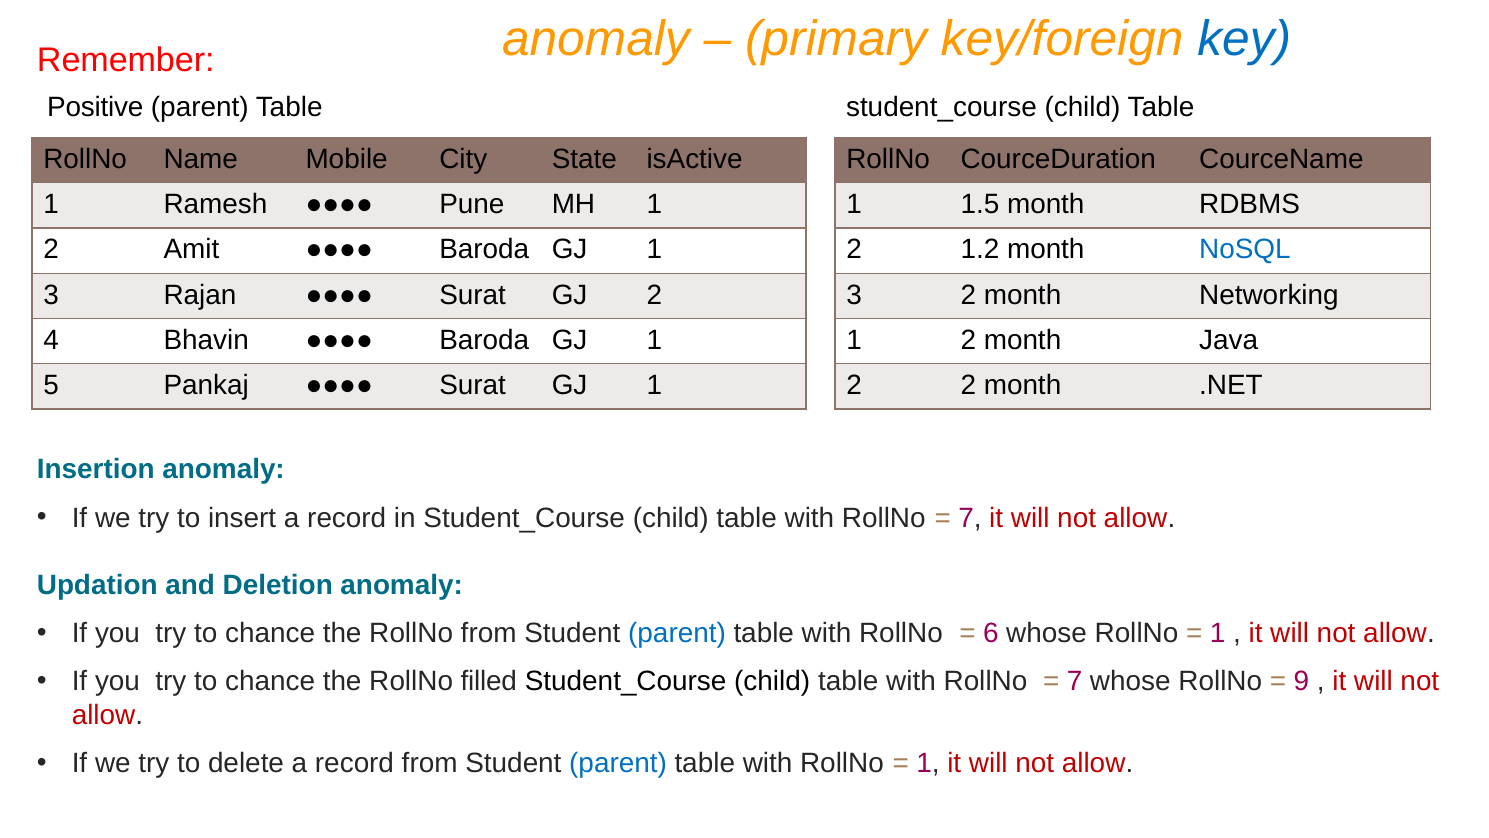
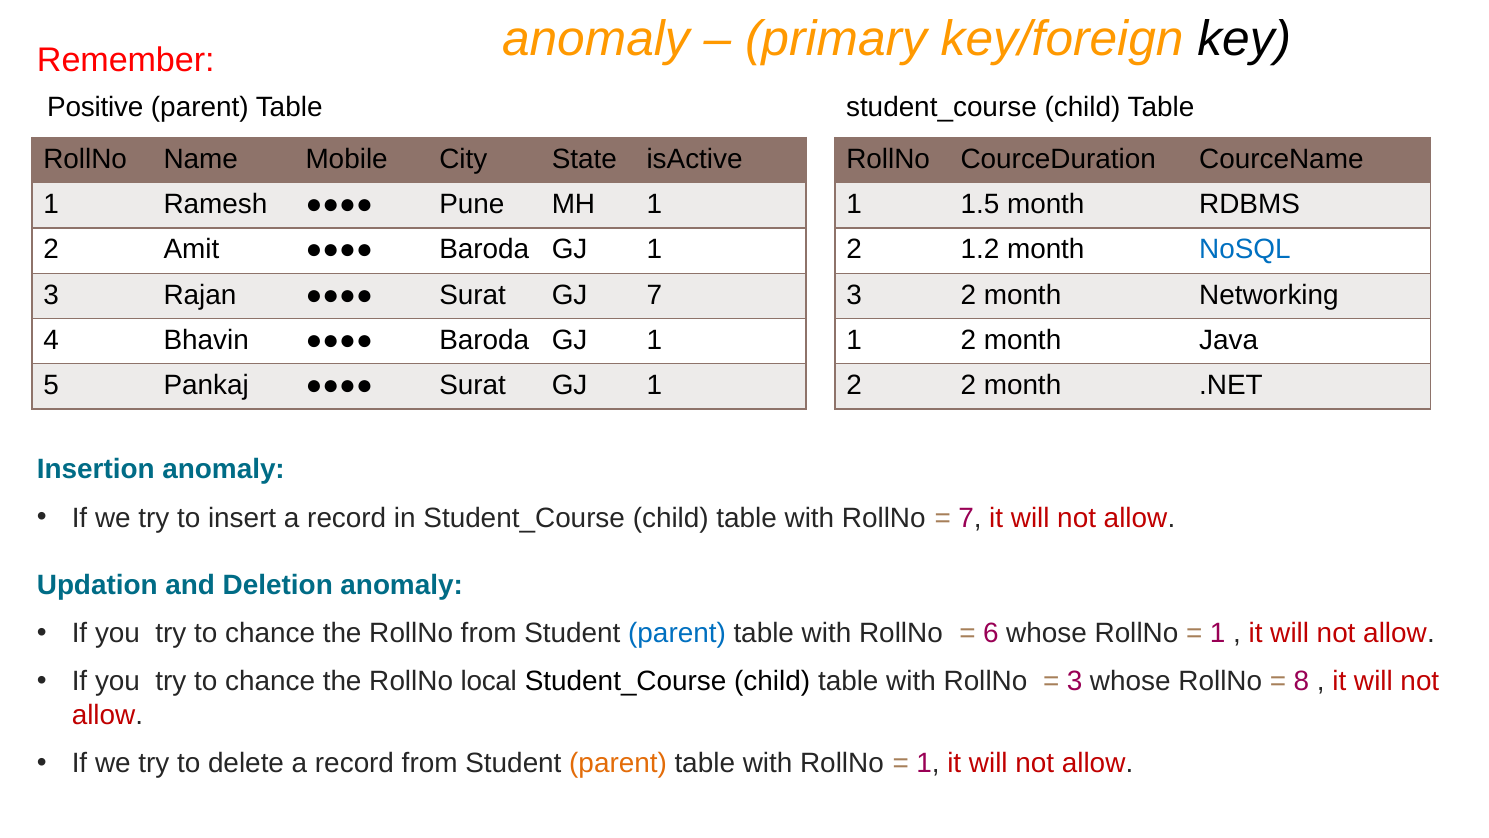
key colour: blue -> black (1244, 39)
GJ 2: 2 -> 7 (654, 295)
filled: filled -> local (489, 681)
7: 7 -> 3 (1075, 681)
9: 9 -> 8 (1302, 681)
parent colour: blue -> orange (618, 763)
